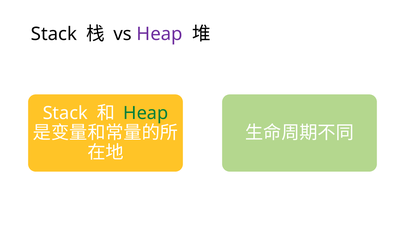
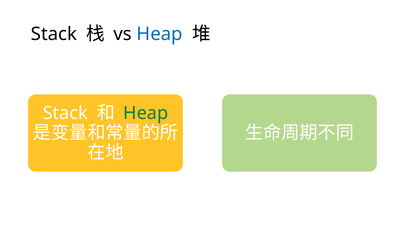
Heap colour: purple -> blue (160, 34)
